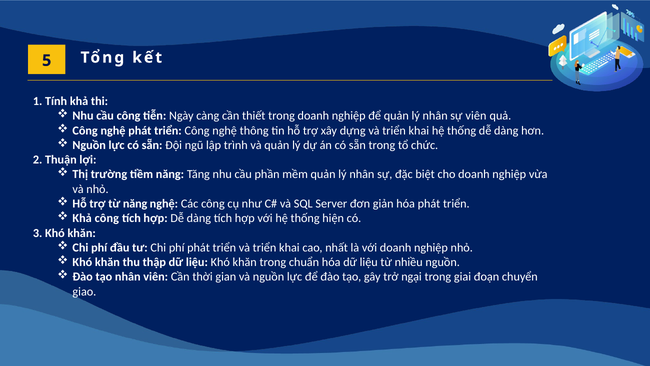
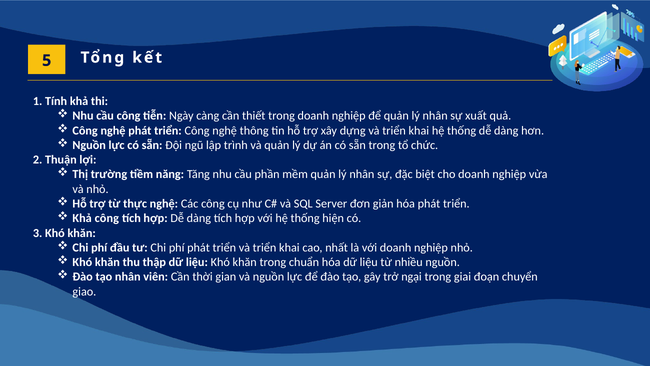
sự viên: viên -> xuất (476, 116)
từ năng: năng -> thực (135, 204)
